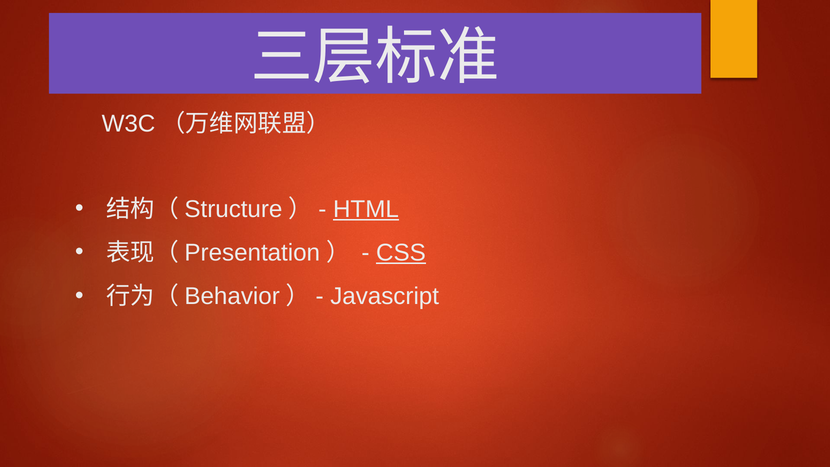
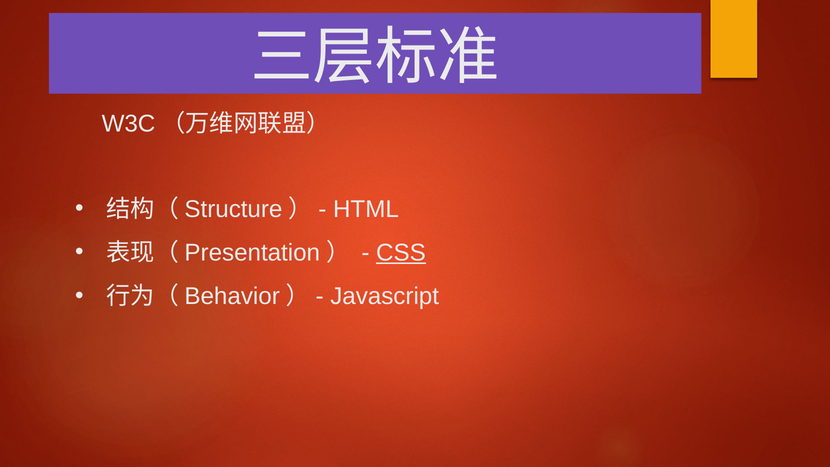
HTML underline: present -> none (366, 209)
